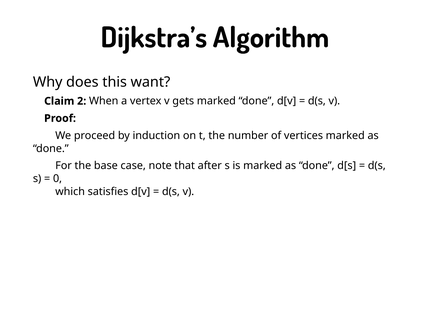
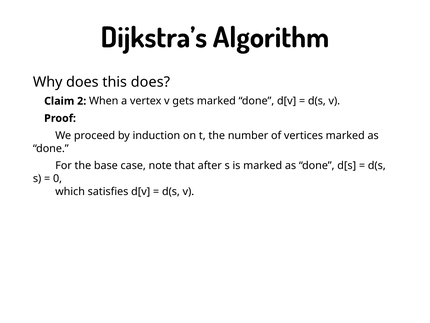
this want: want -> does (150, 82)
